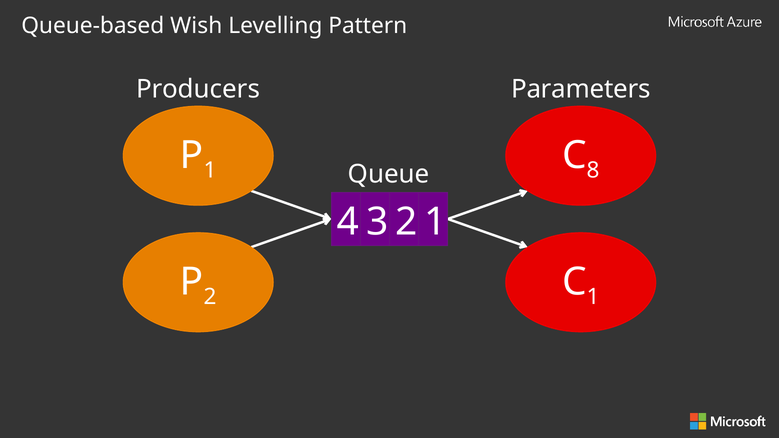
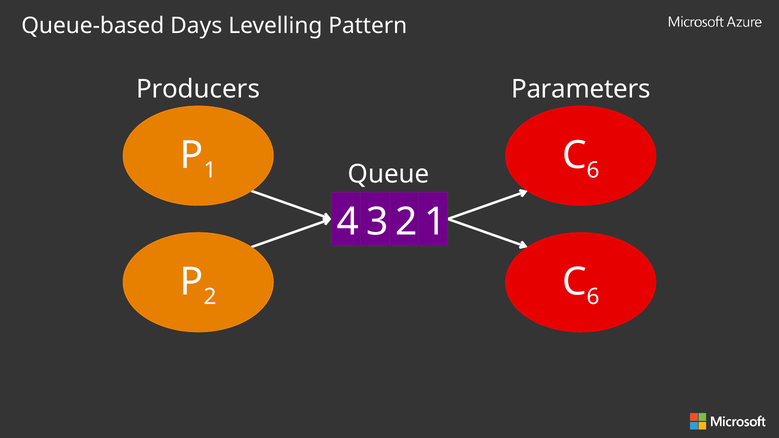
Wish: Wish -> Days (196, 26)
8: 8 -> 6 (593, 170)
1: 1 -> 6 (593, 297)
